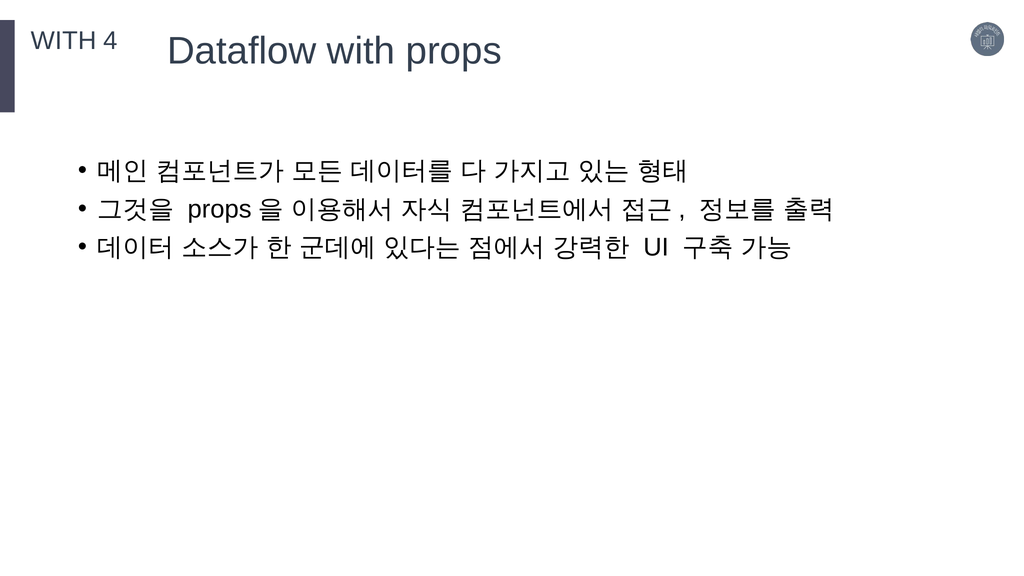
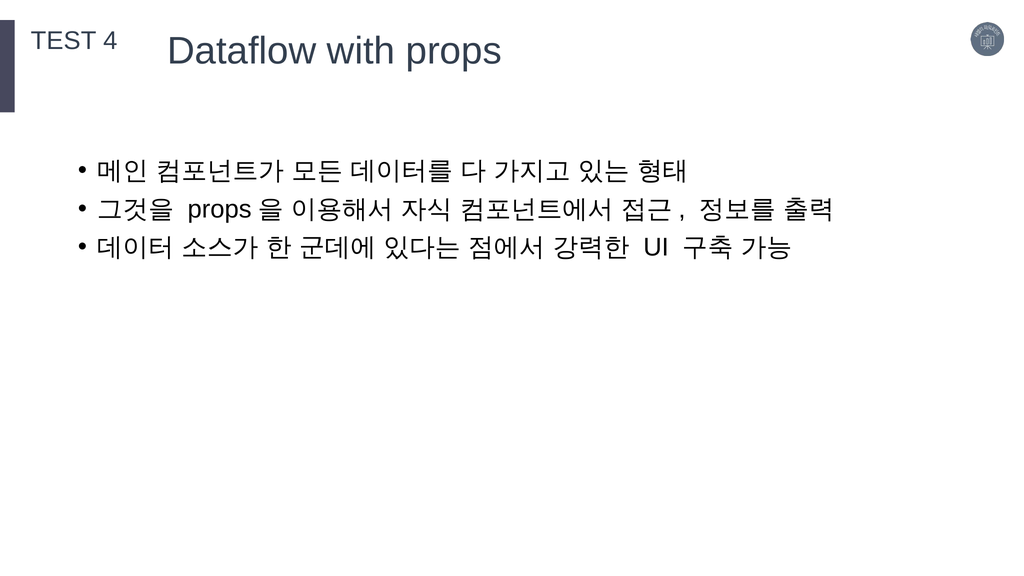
WITH: WITH -> TEST (64, 41)
